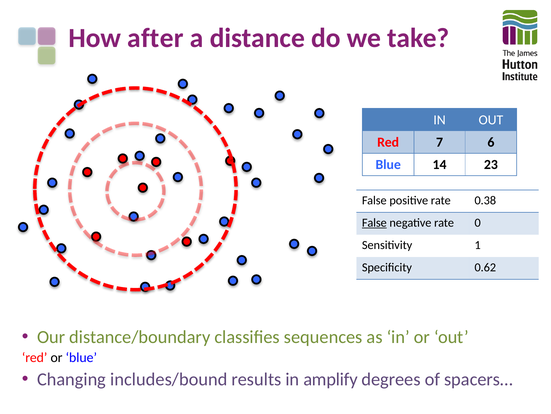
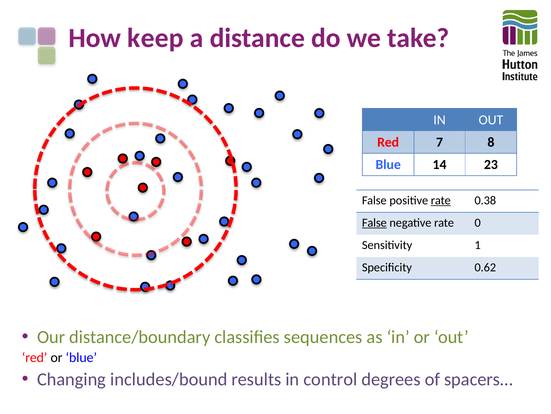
after: after -> keep (155, 38)
6: 6 -> 8 (491, 142)
rate underline: none -> present (441, 200)
amplify: amplify -> control (330, 379)
